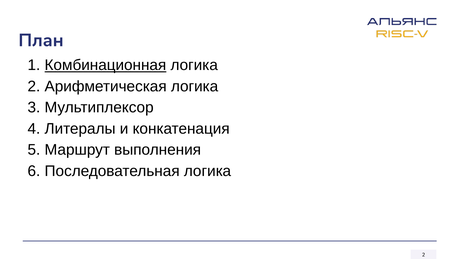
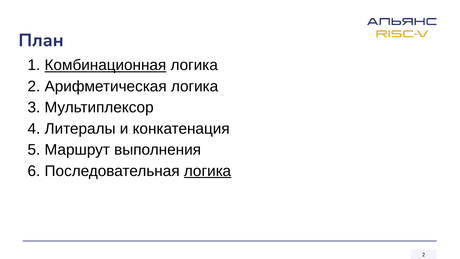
логика underline: none -> present (207, 171)
